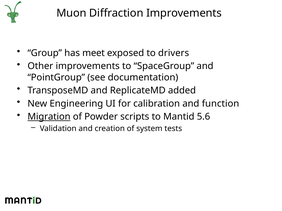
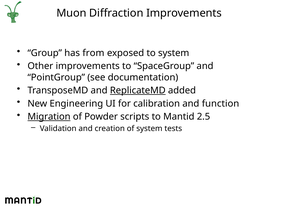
meet: meet -> from (93, 53)
to drivers: drivers -> system (174, 53)
ReplicateMD underline: none -> present (138, 91)
5.6: 5.6 -> 2.5 (203, 117)
